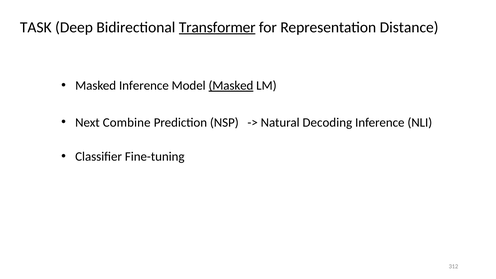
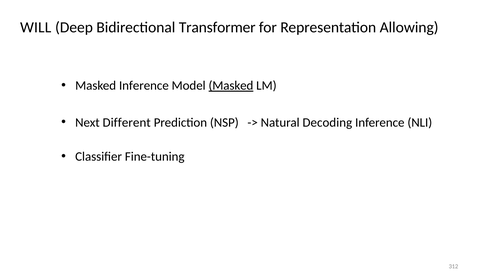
TASK: TASK -> WILL (36, 27)
Transformer underline: present -> none (217, 27)
Distance: Distance -> Allowing (409, 27)
Combine: Combine -> Different (127, 122)
